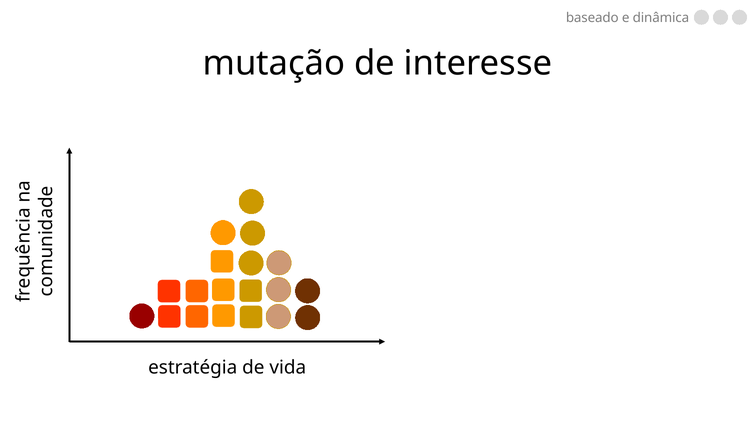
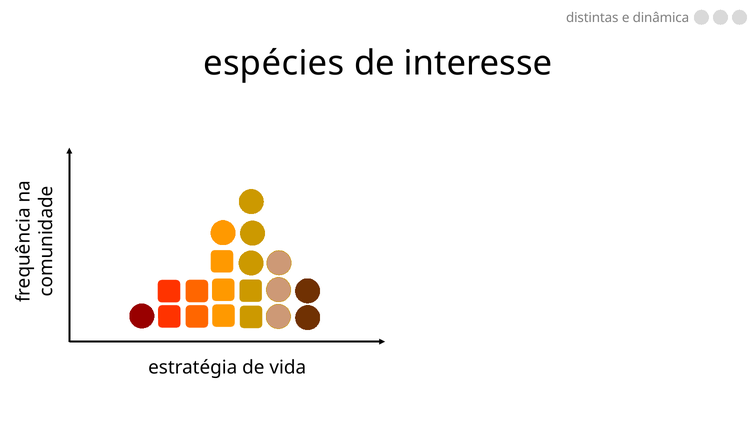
baseado: baseado -> distintas (592, 18)
mutação: mutação -> espécies (274, 64)
